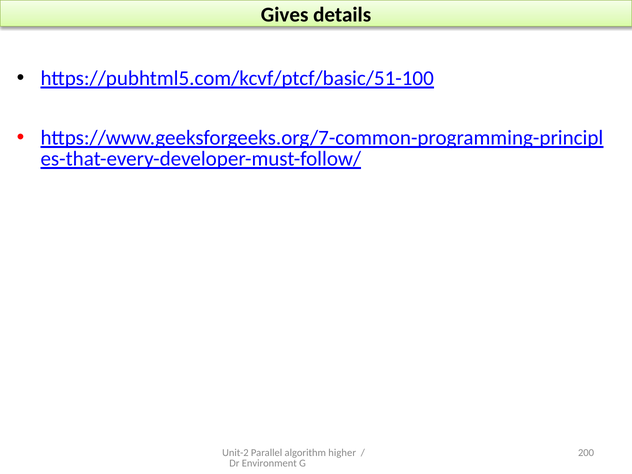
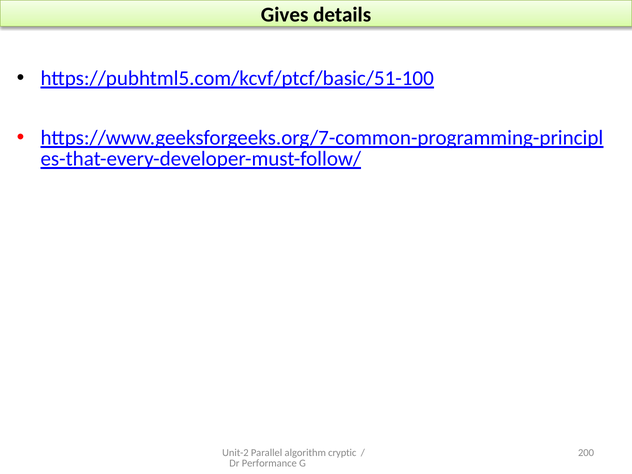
higher: higher -> cryptic (342, 453)
Environment: Environment -> Performance (269, 463)
